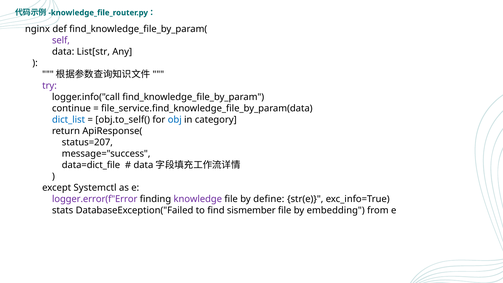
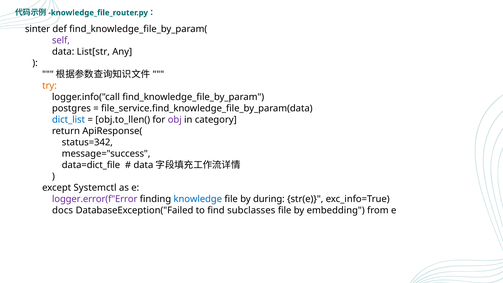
nginx: nginx -> sinter (38, 29)
try colour: purple -> orange (50, 86)
continue: continue -> postgres (71, 108)
obj.to_self(: obj.to_self( -> obj.to_llen( (123, 120)
obj colour: blue -> purple (175, 120)
status=207: status=207 -> status=342 (87, 142)
knowledge colour: purple -> blue (198, 199)
define: define -> during (269, 199)
stats: stats -> docs (63, 210)
sismember: sismember -> subclasses (251, 210)
